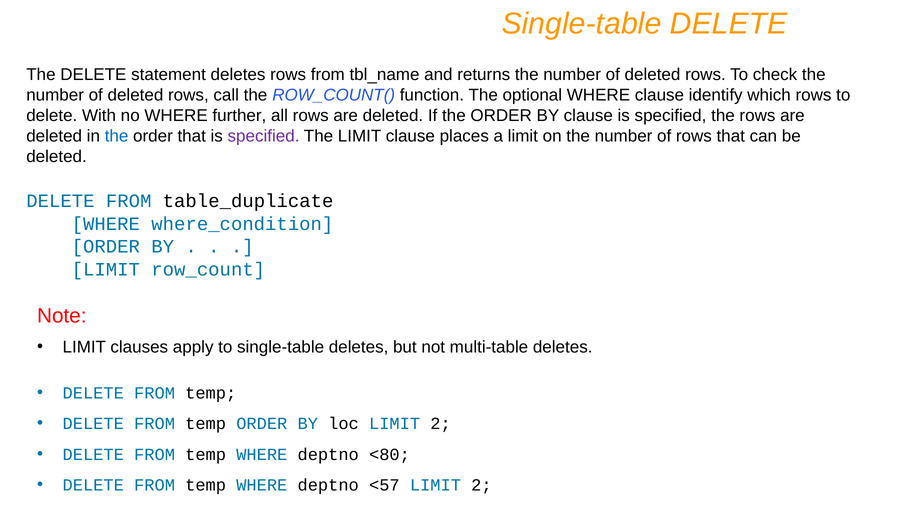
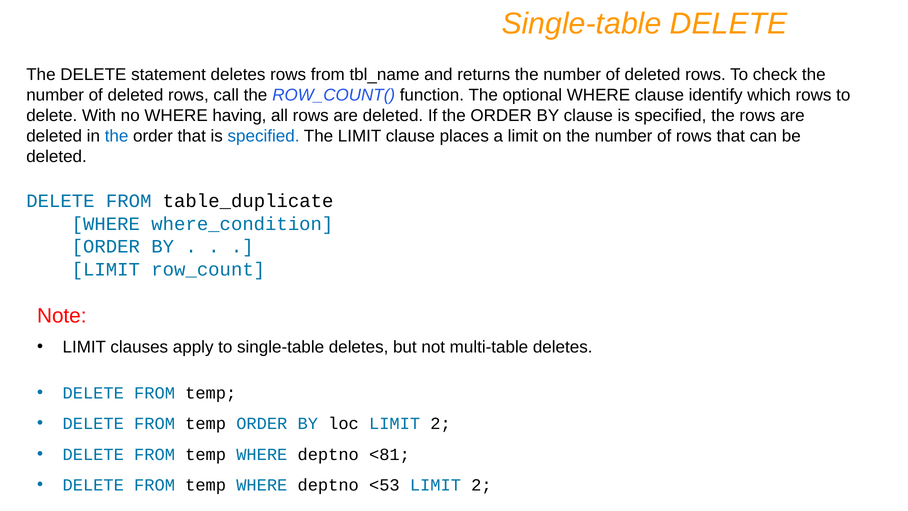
further: further -> having (239, 116)
specified colour: purple -> blue (264, 136)
<80: <80 -> <81 (389, 454)
<57: <57 -> <53 (384, 485)
